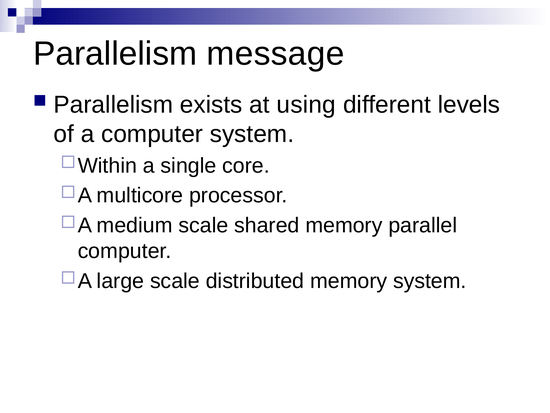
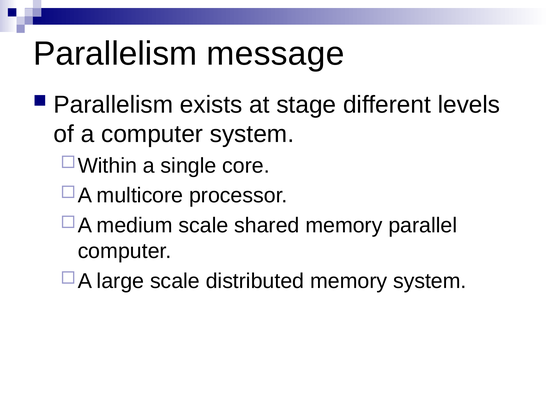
using: using -> stage (306, 105)
